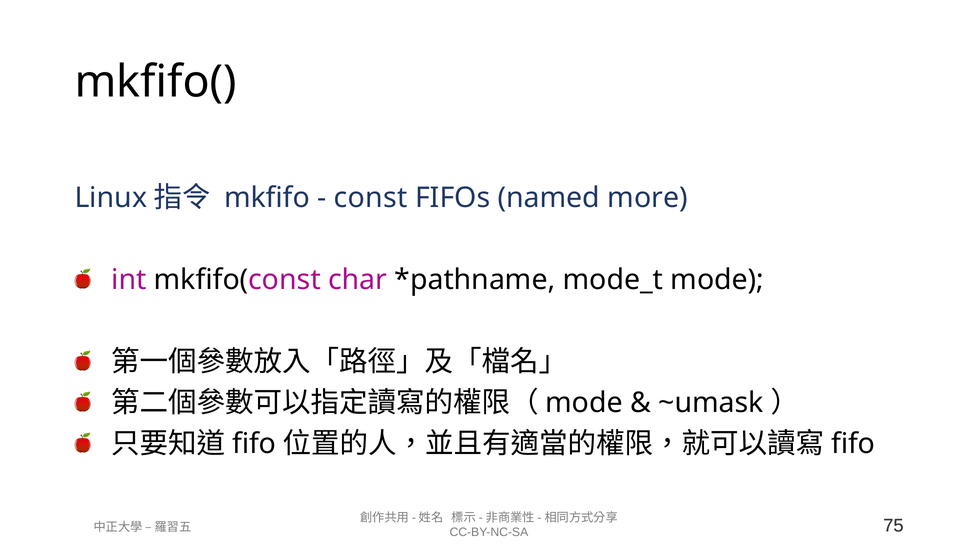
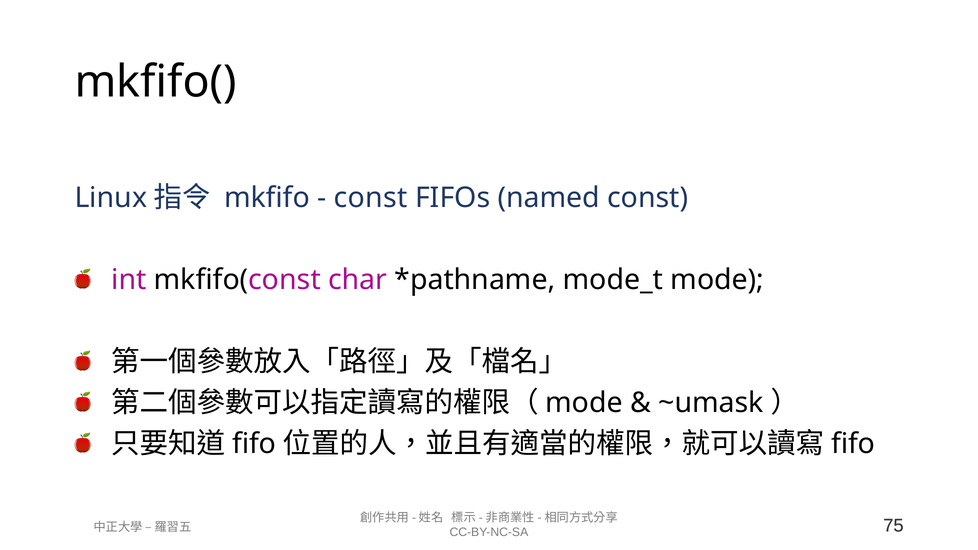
named more: more -> const (648, 198)
